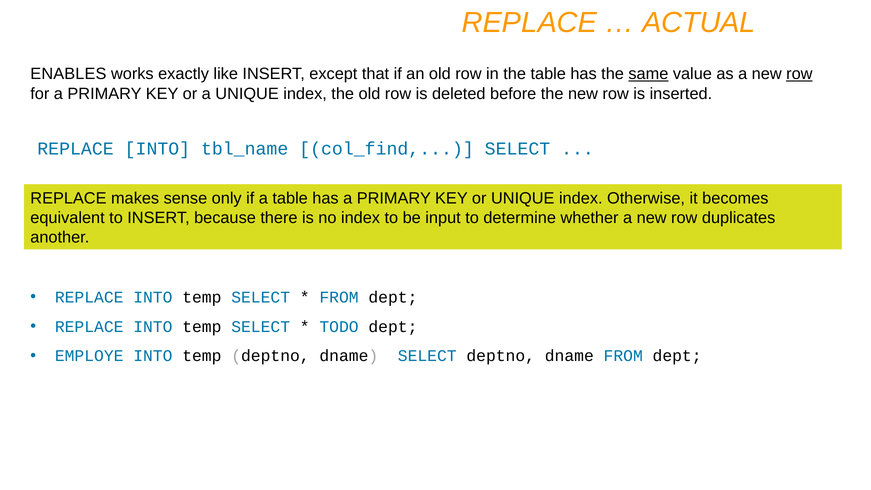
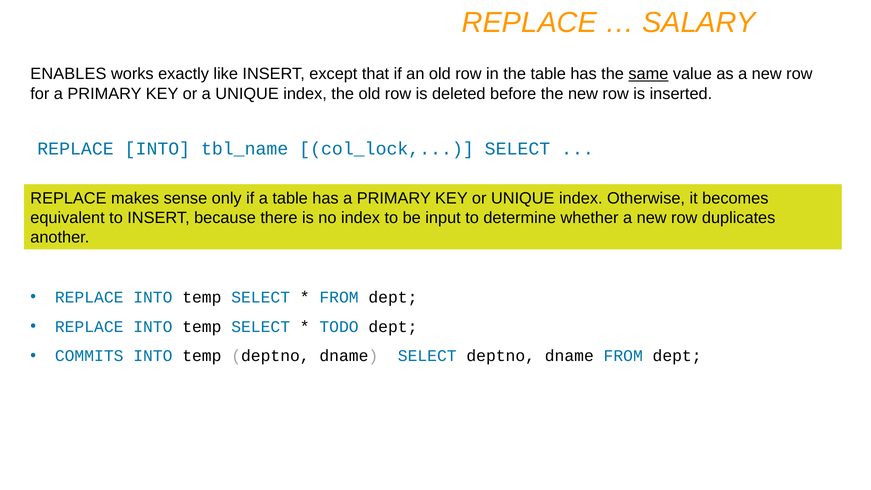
ACTUAL: ACTUAL -> SALARY (699, 23)
row underline: present -> none (799, 74)
col_find: col_find -> col_lock (387, 149)
EMPLOYE: EMPLOYE -> COMMITS (89, 356)
